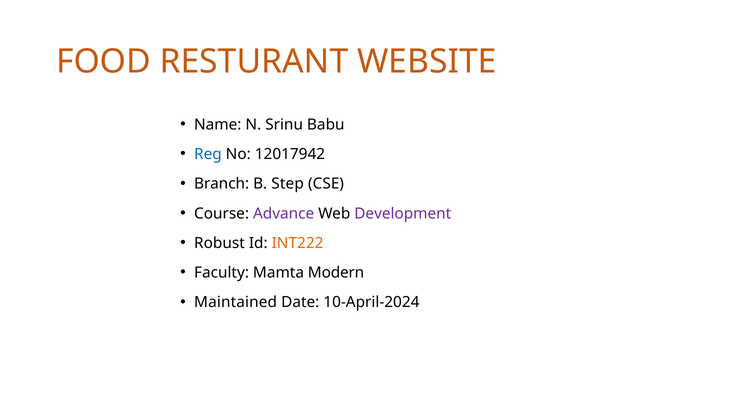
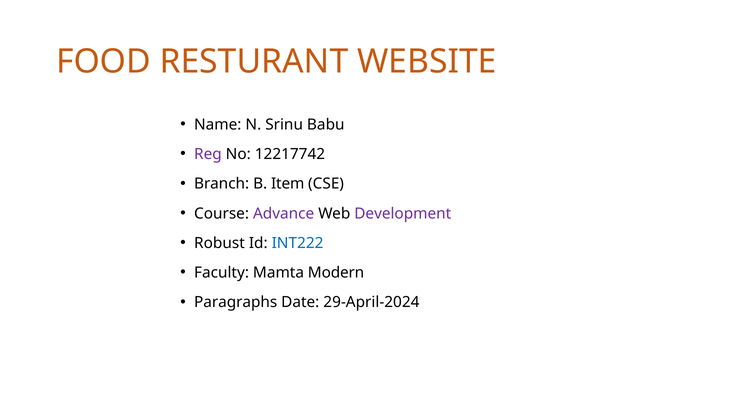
Reg colour: blue -> purple (208, 154)
12017942: 12017942 -> 12217742 (290, 154)
Step: Step -> Item (288, 184)
INT222 colour: orange -> blue (298, 243)
Maintained: Maintained -> Paragraphs (236, 302)
10-April-2024: 10-April-2024 -> 29-April-2024 (371, 302)
